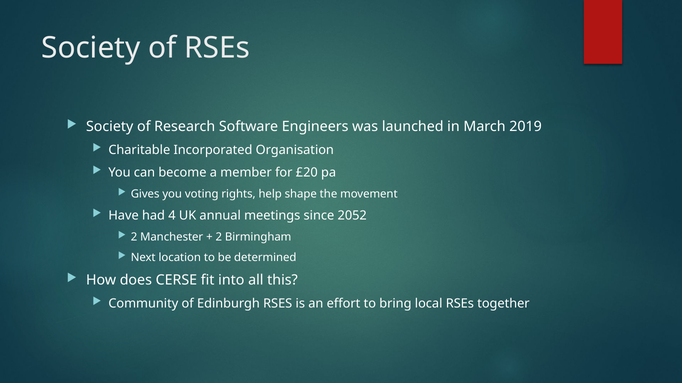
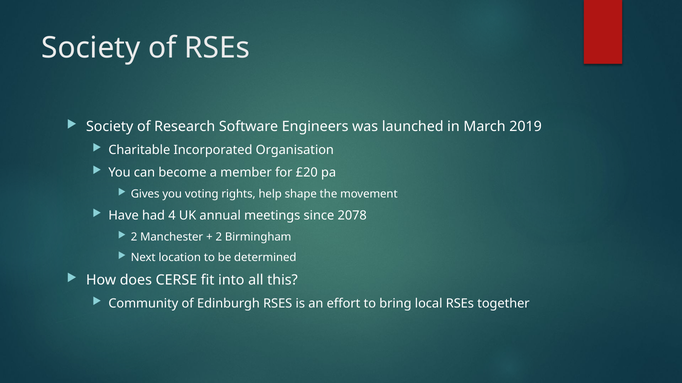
2052: 2052 -> 2078 (352, 216)
